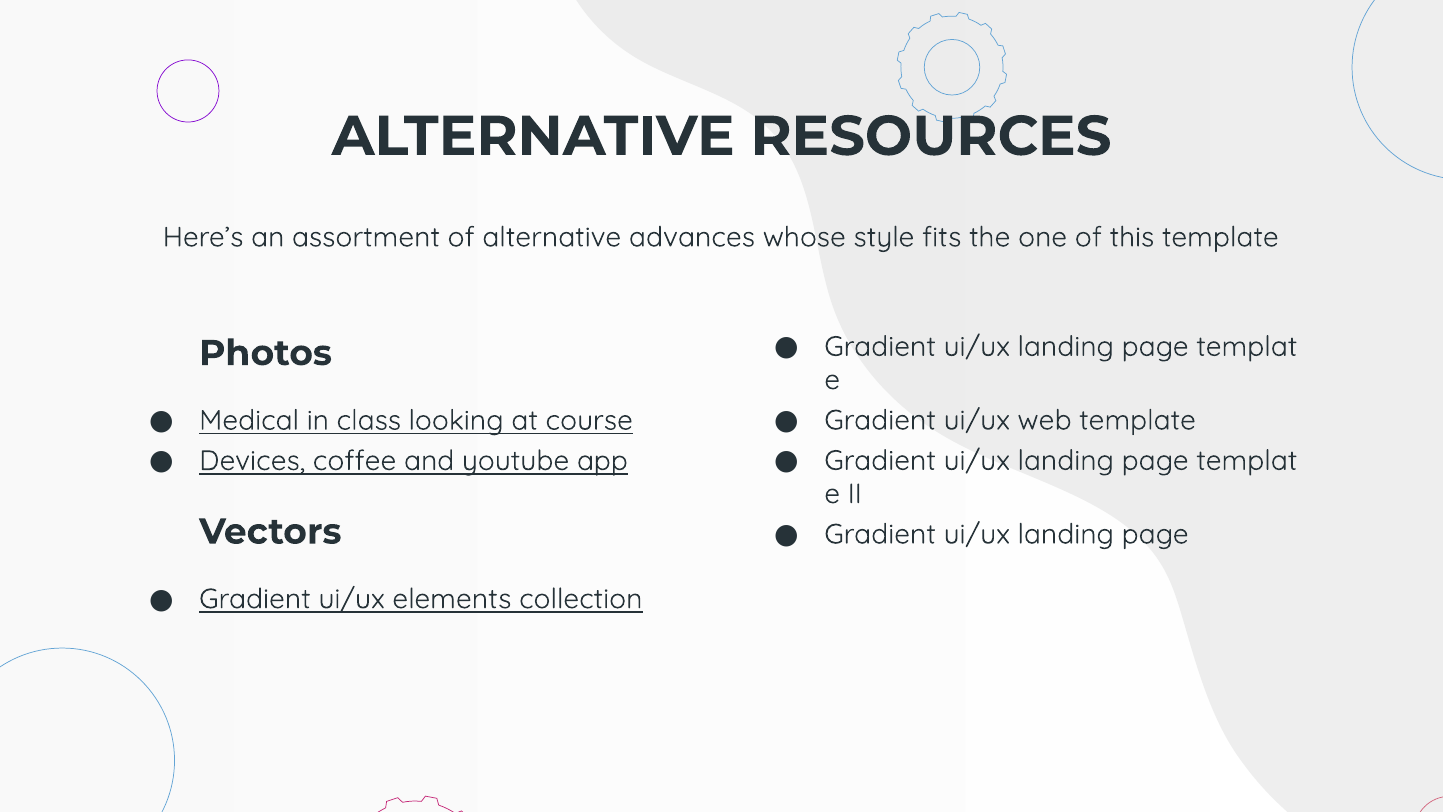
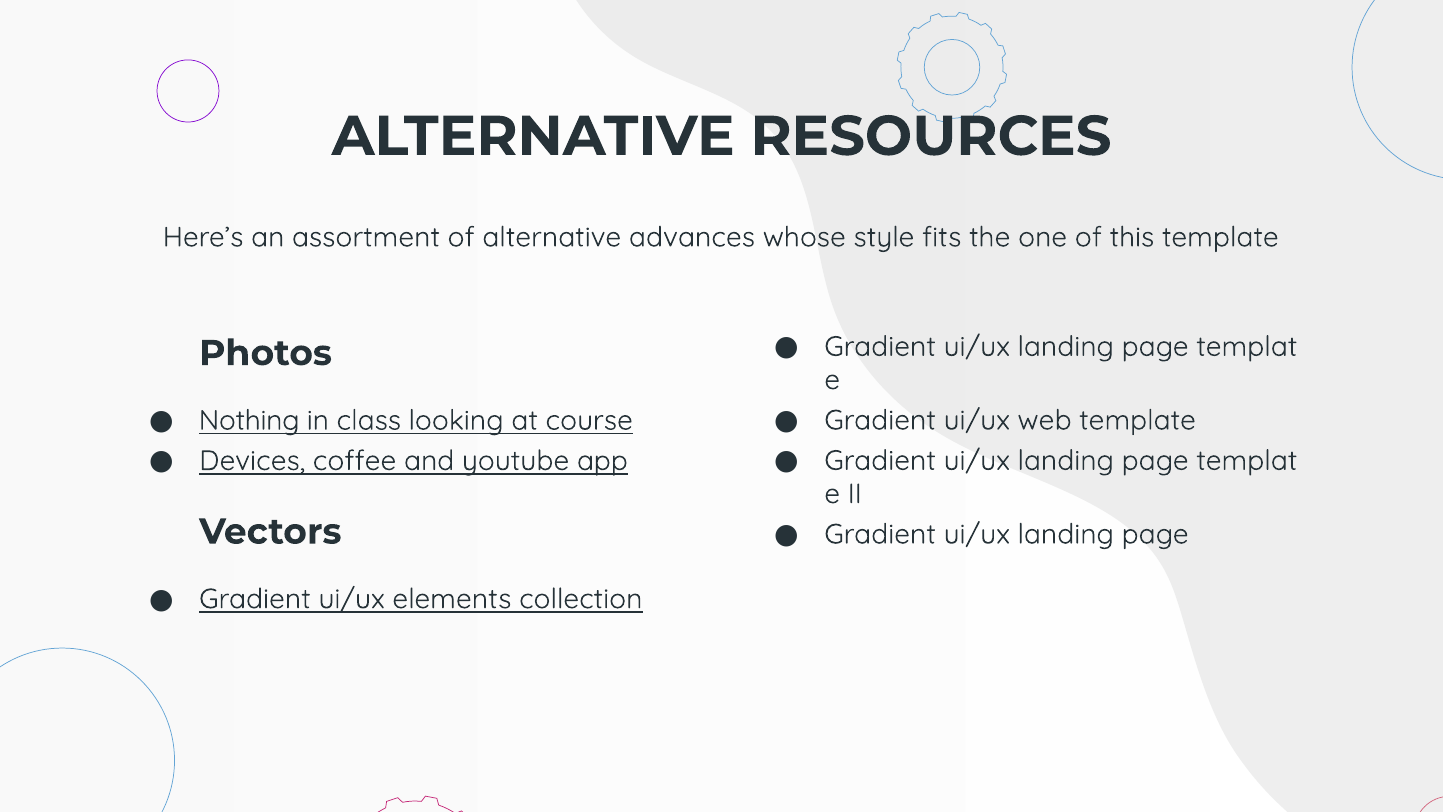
Medical: Medical -> Nothing (249, 420)
